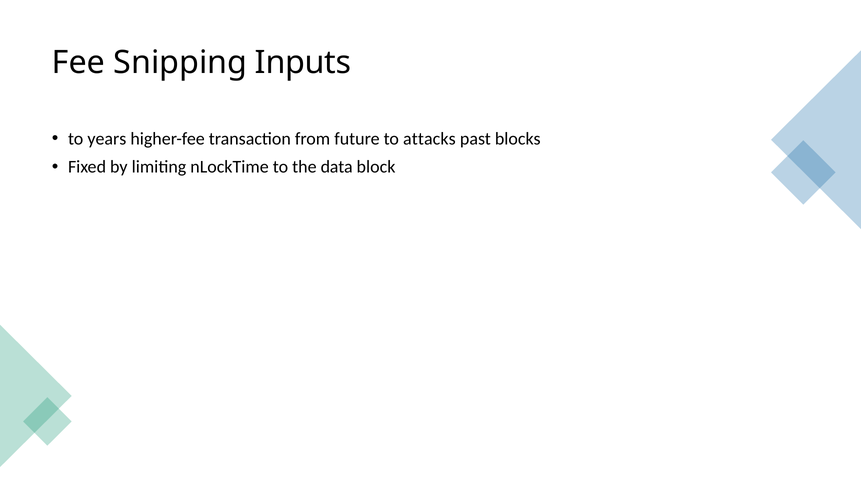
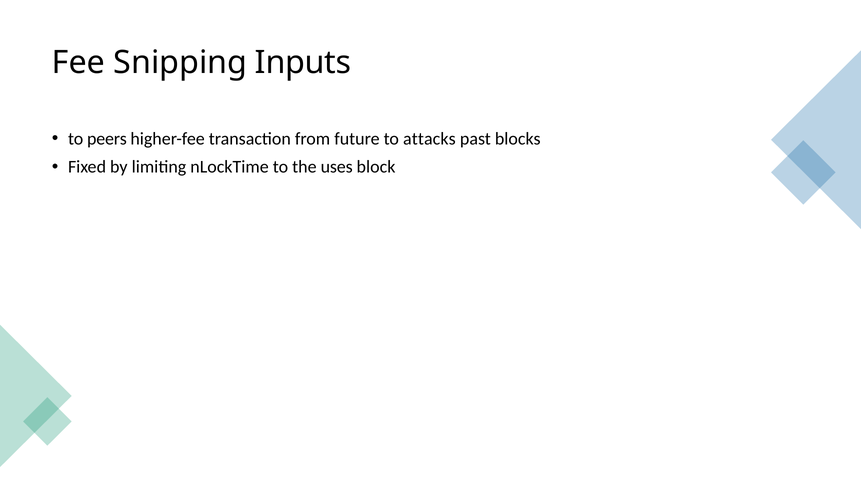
years: years -> peers (107, 139)
data: data -> uses (337, 167)
